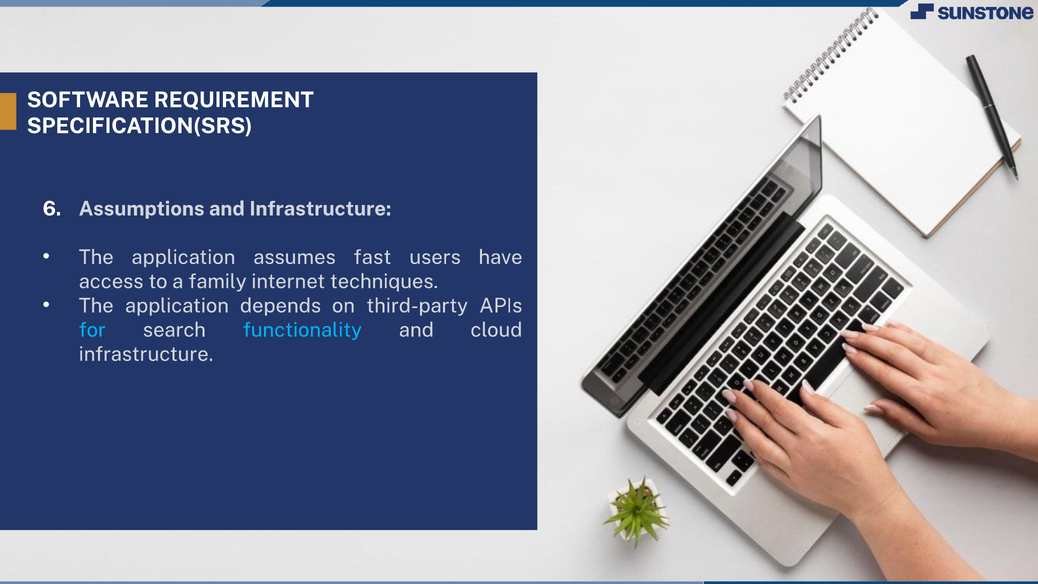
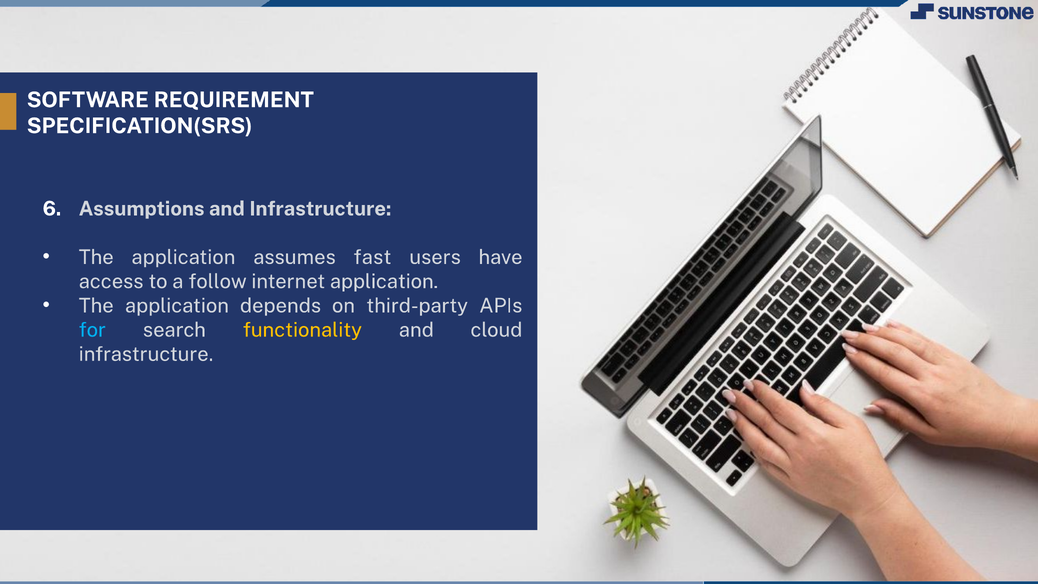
family: family -> follow (218, 281)
internet techniques: techniques -> application (384, 281)
functionality colour: light blue -> yellow (302, 330)
